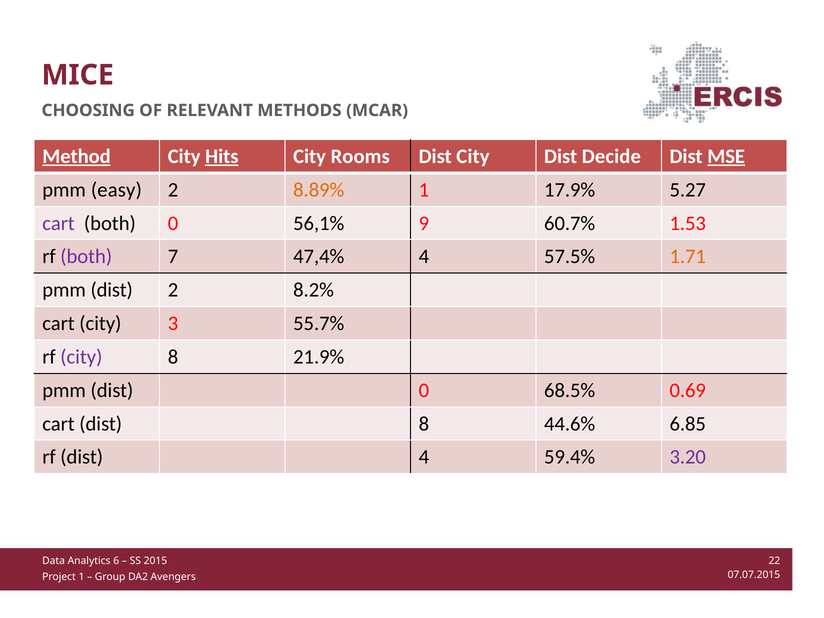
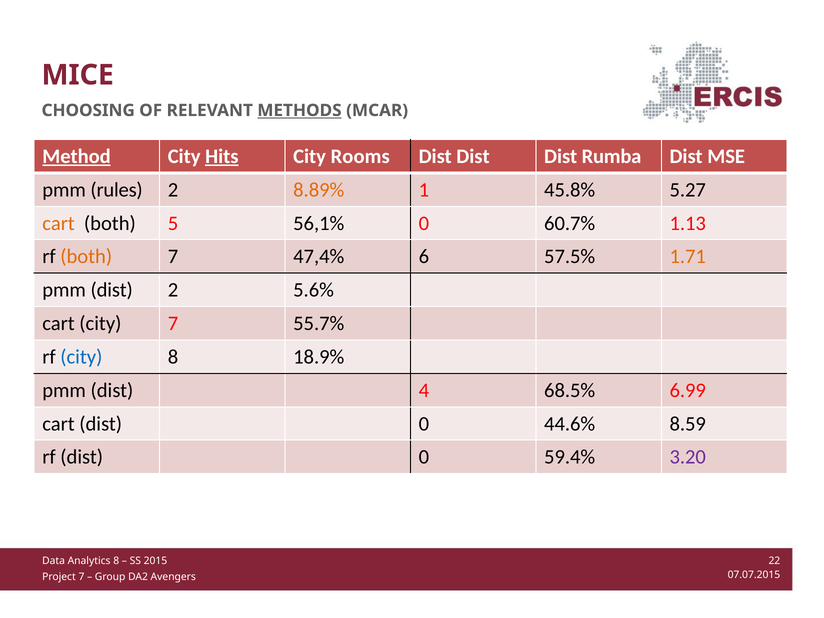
METHODS underline: none -> present (299, 110)
City: City -> Dist (473, 156)
Decide: Decide -> Rumba (612, 156)
MSE underline: present -> none (726, 156)
easy: easy -> rules (117, 190)
17.9%: 17.9% -> 45.8% (570, 190)
cart colour: purple -> orange (59, 223)
both 0: 0 -> 5 (173, 223)
56,1% 9: 9 -> 0 (424, 223)
1.53: 1.53 -> 1.13 (688, 223)
both colour: purple -> orange (86, 257)
47,4% 4: 4 -> 6 (424, 257)
8.2%: 8.2% -> 5.6% (314, 290)
city 3: 3 -> 7 (173, 323)
city colour: purple -> blue (81, 357)
21.9%: 21.9% -> 18.9% (319, 357)
dist 0: 0 -> 4 (424, 390)
0.69: 0.69 -> 6.99 (688, 390)
cart dist 8: 8 -> 0 (424, 424)
6.85: 6.85 -> 8.59 (688, 424)
rf dist 4: 4 -> 0 (424, 457)
6: 6 -> 8 (116, 561)
1: 1 -> 7 (81, 577)
